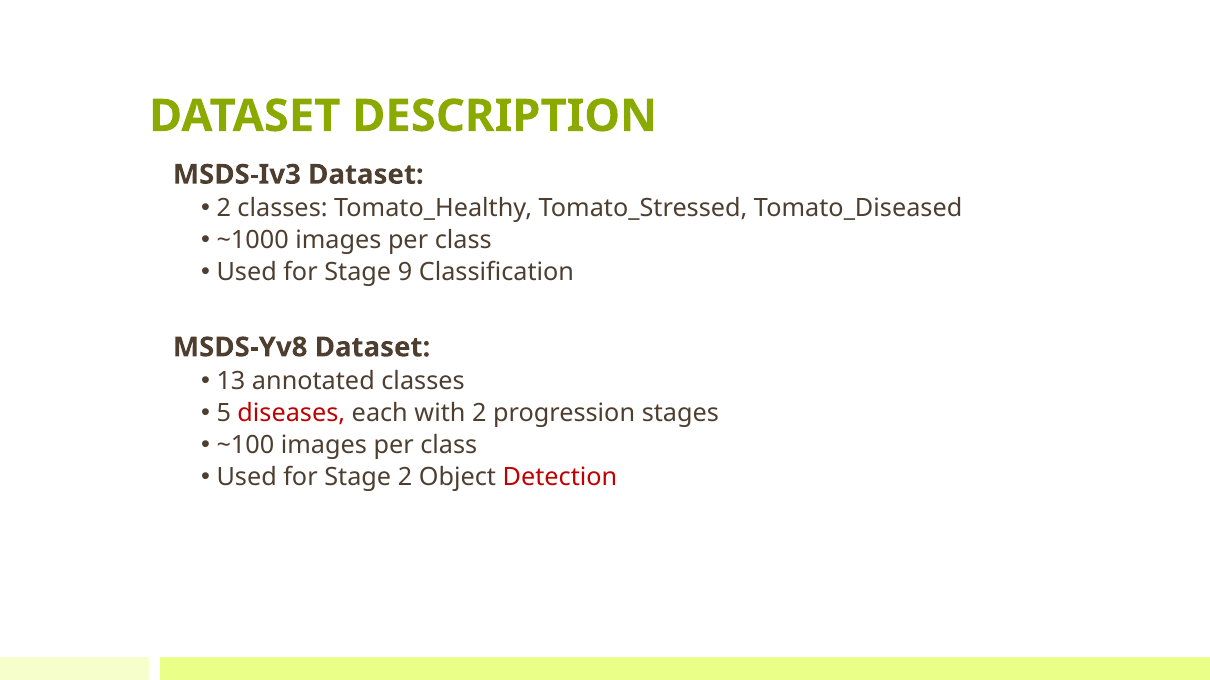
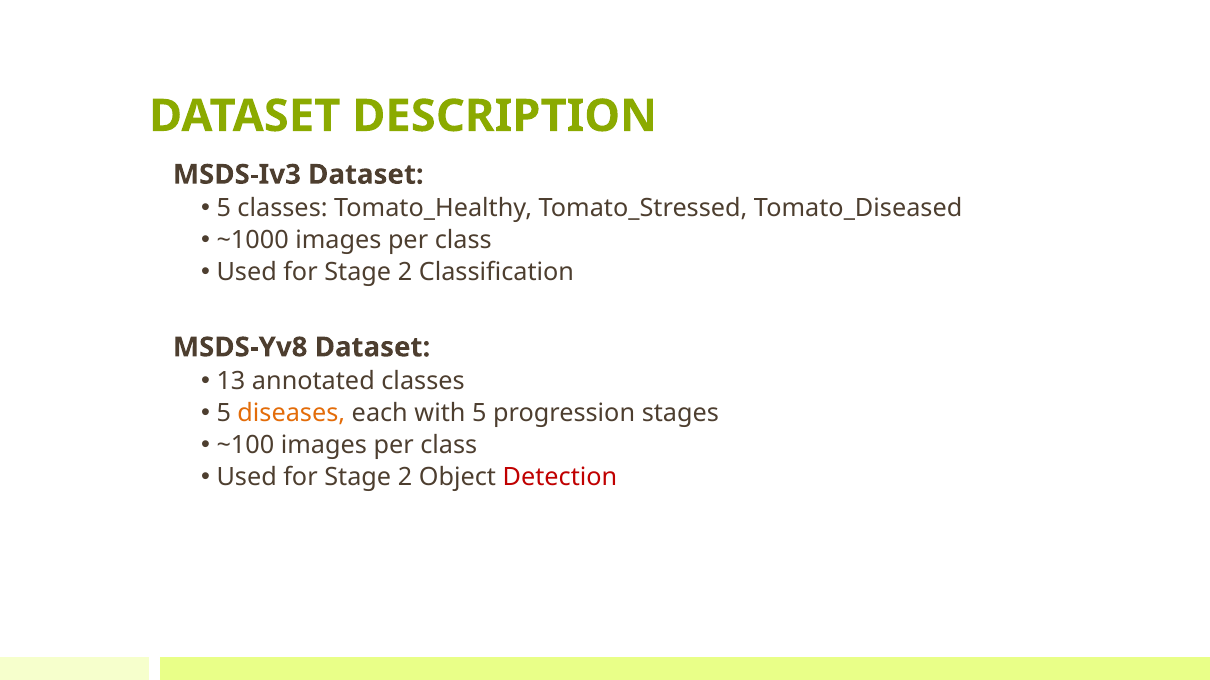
2: 2 -> 5 (224, 208)
9: 9 -> 2 (405, 273)
diseases colour: red -> orange (291, 414)
with 2: 2 -> 5 (479, 414)
